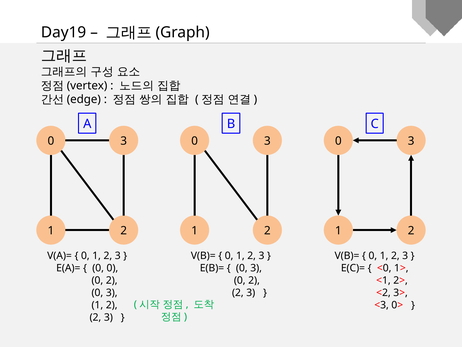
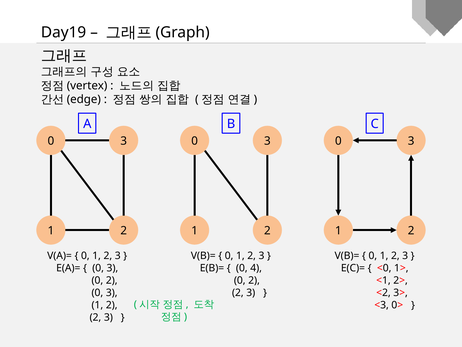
0: 0 -> 3 (112, 268)
3: 3 -> 4 (256, 268)
